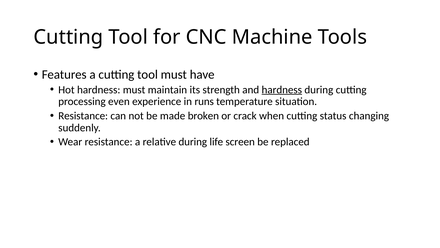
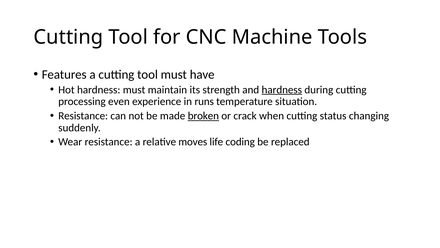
broken underline: none -> present (203, 116)
relative during: during -> moves (193, 142)
screen: screen -> coding (240, 142)
